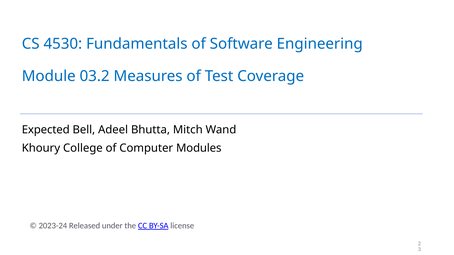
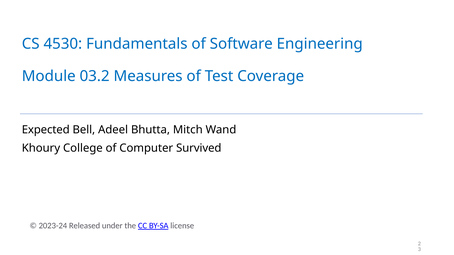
Modules: Modules -> Survived (199, 148)
